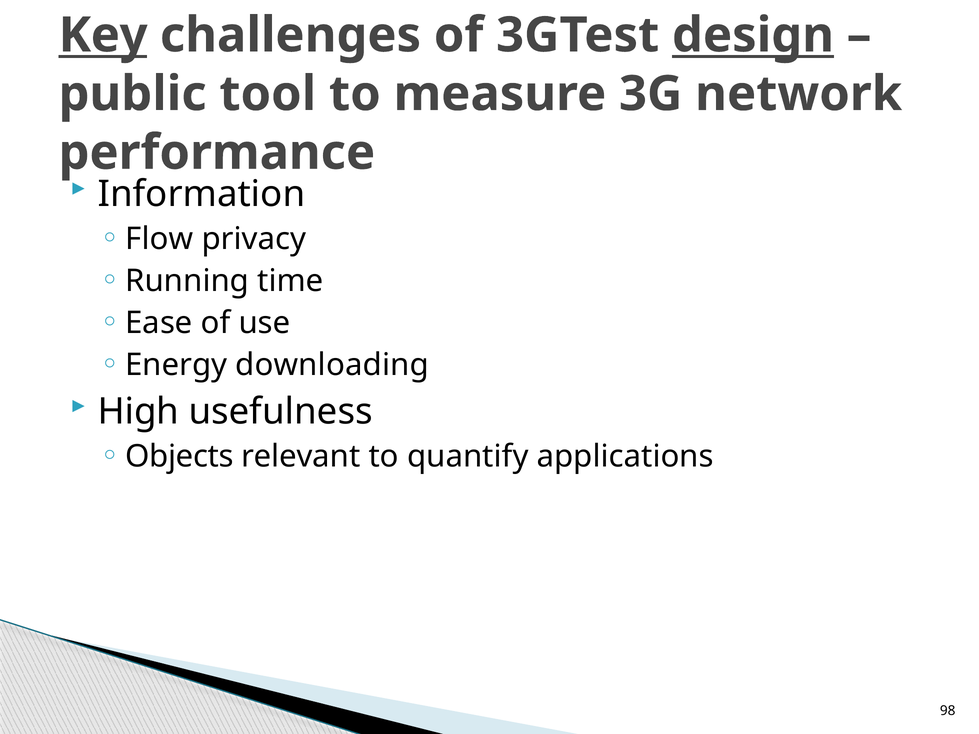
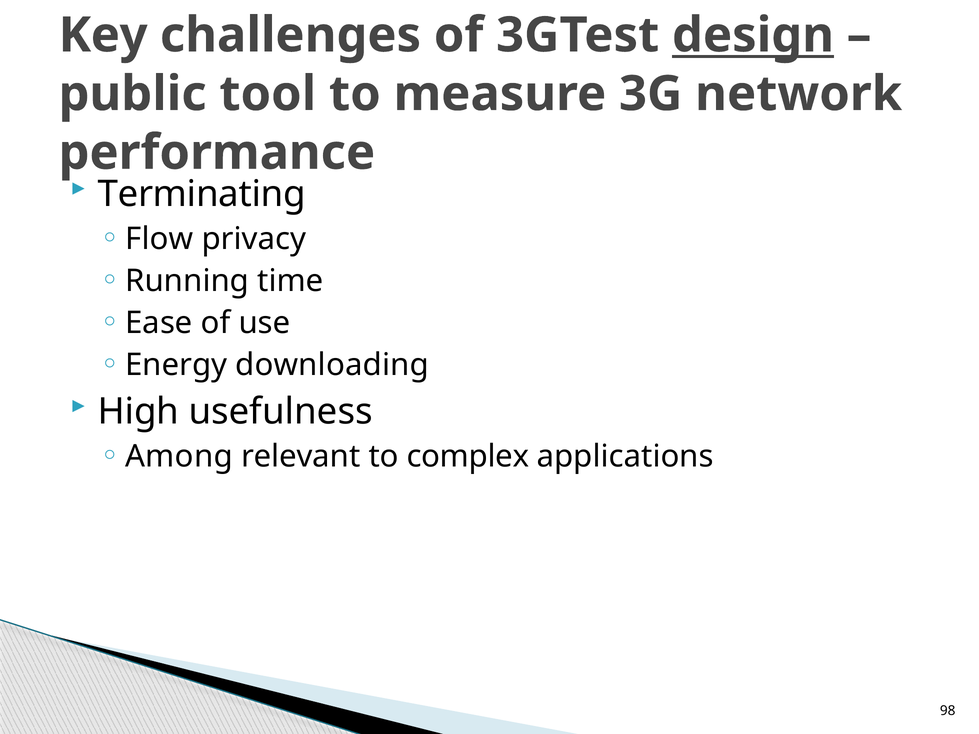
Key underline: present -> none (103, 35)
Information: Information -> Terminating (202, 194)
Objects: Objects -> Among (179, 457)
quantify: quantify -> complex (468, 457)
